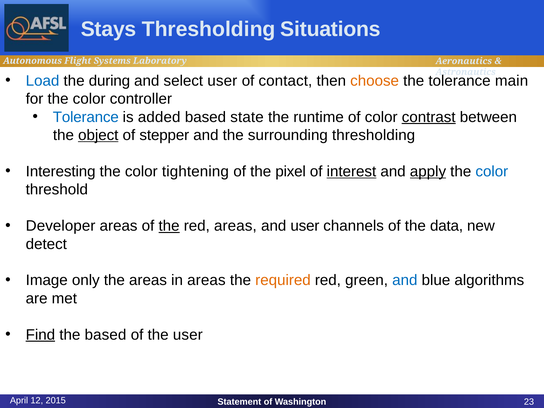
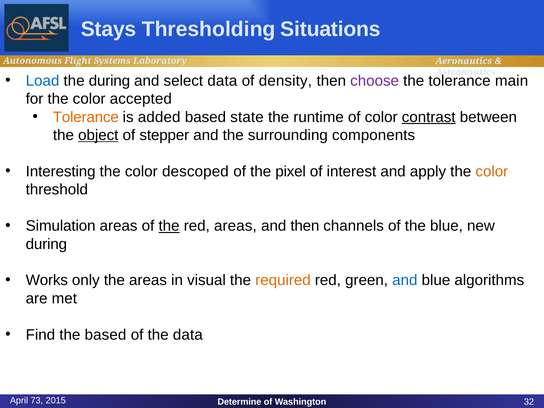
select user: user -> data (222, 81)
contact: contact -> density (285, 81)
choose colour: orange -> purple (375, 81)
controller: controller -> accepted (141, 99)
Tolerance colour: blue -> orange (86, 117)
surrounding thresholding: thresholding -> components (374, 135)
tightening: tightening -> descoped (195, 171)
interest underline: present -> none (351, 171)
apply underline: present -> none (428, 171)
color colour: blue -> orange (492, 171)
Developer: Developer -> Simulation (61, 226)
and user: user -> then (305, 226)
the data: data -> blue (446, 226)
detect: detect -> during (46, 244)
Image: Image -> Works (47, 280)
in areas: areas -> visual (206, 280)
Find underline: present -> none (40, 335)
the user: user -> data (188, 335)
12: 12 -> 73 (37, 400)
Statement: Statement -> Determine (239, 402)
23: 23 -> 32 (529, 402)
